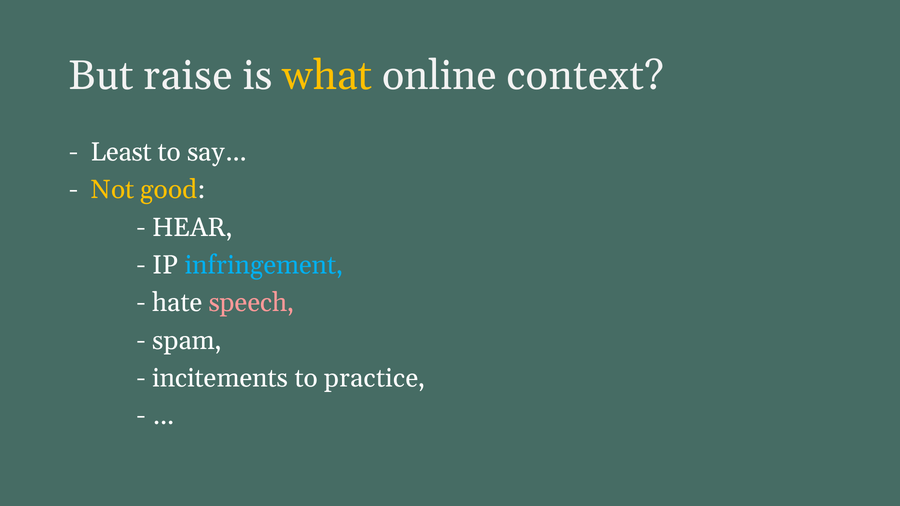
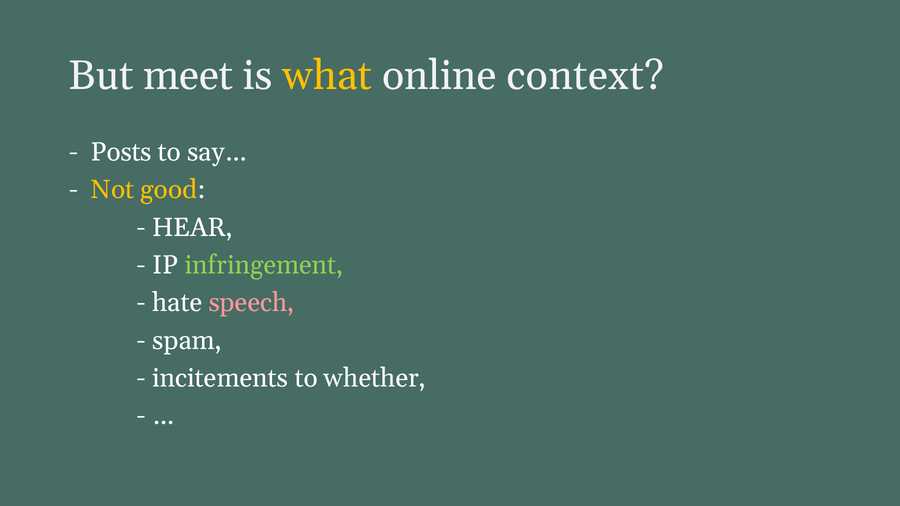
raise: raise -> meet (188, 76)
Least: Least -> Posts (121, 152)
infringement colour: light blue -> light green (264, 265)
practice: practice -> whether (375, 378)
